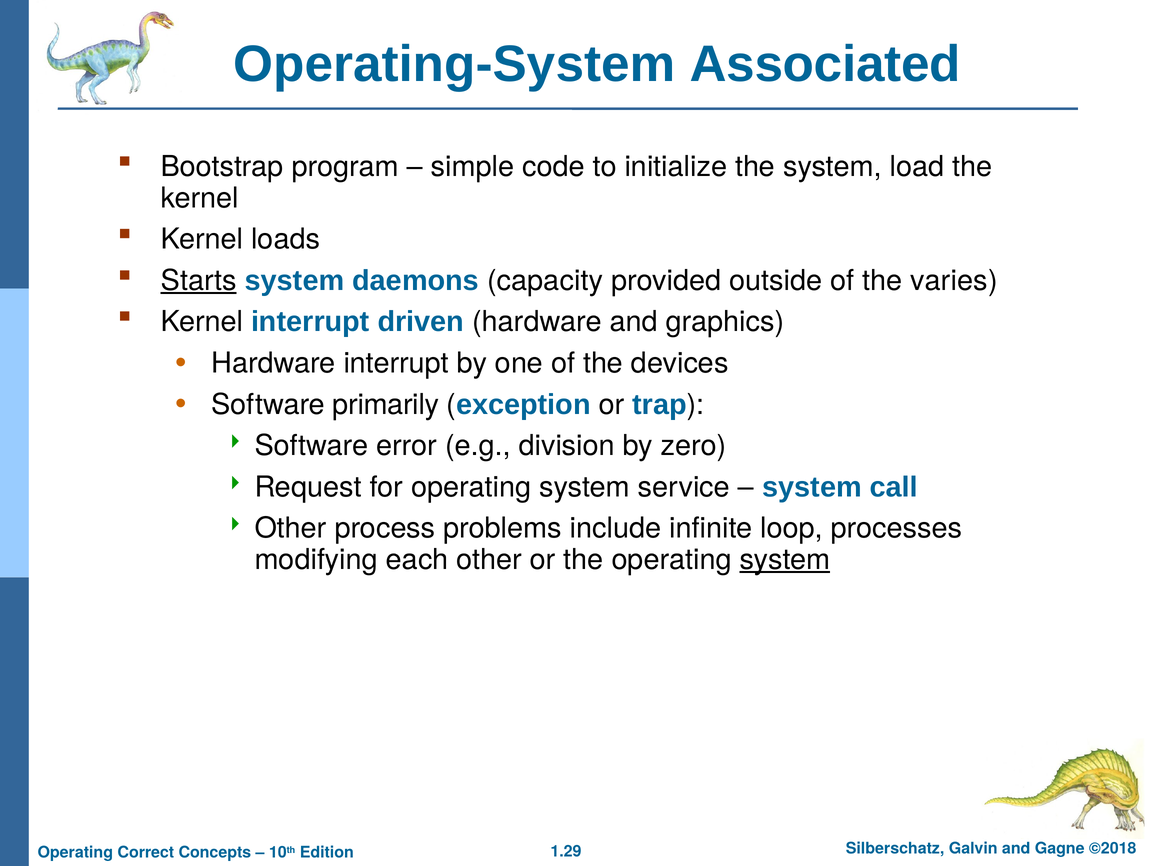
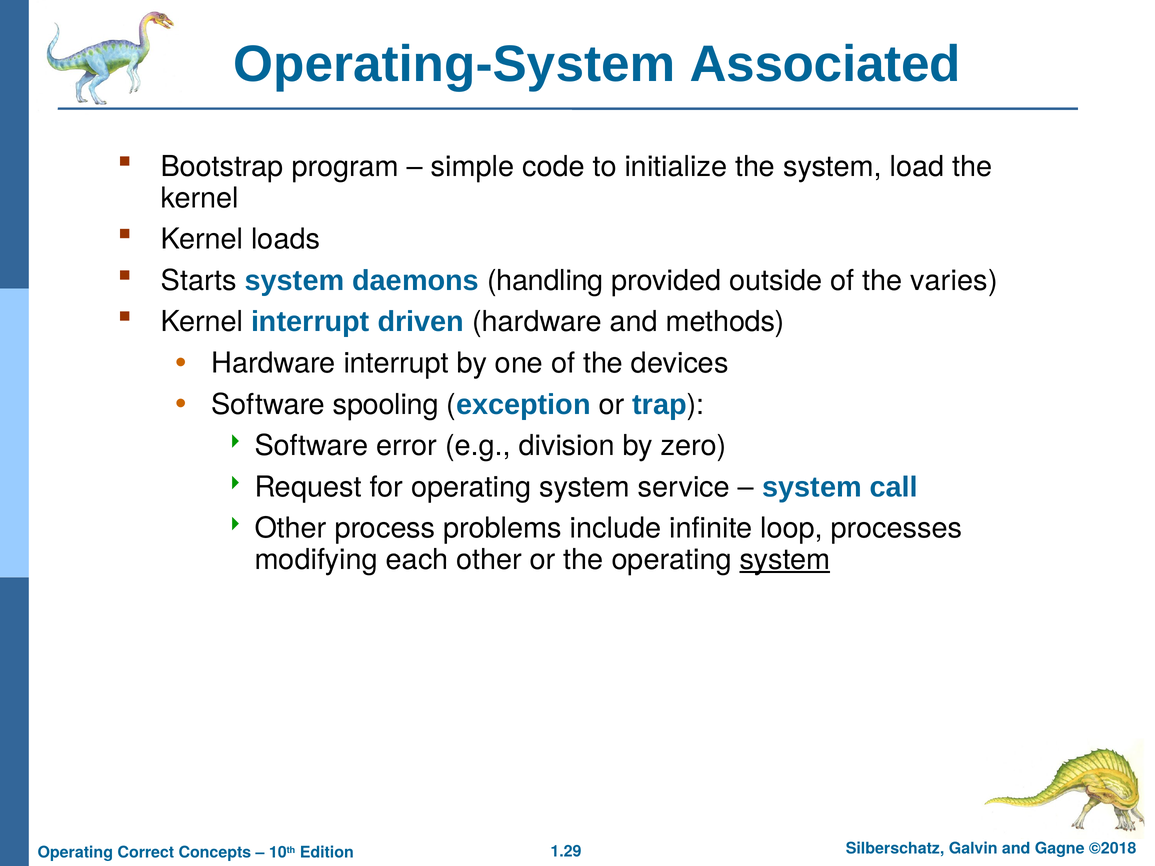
Starts underline: present -> none (199, 281)
capacity: capacity -> handling (545, 281)
graphics: graphics -> methods (725, 322)
primarily: primarily -> spooling (386, 405)
